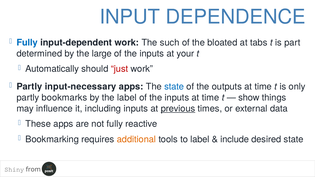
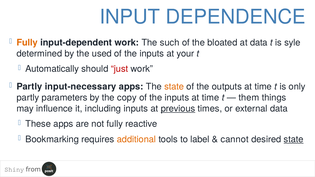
Fully colour: blue -> orange (27, 43)
at tabs: tabs -> data (259, 43)
part: part -> syle (292, 43)
large: large -> used (102, 54)
state colour: blue -> orange (174, 87)
bookmarks: bookmarks -> parameters (65, 98)
the label: label -> copy (127, 98)
show: show -> them (249, 98)
include: include -> cannot (235, 139)
state underline: none -> present (294, 139)
